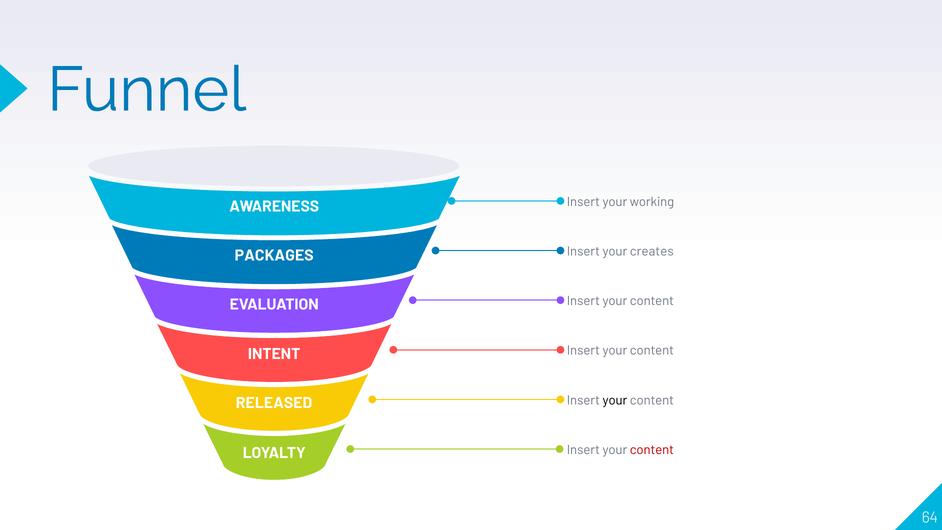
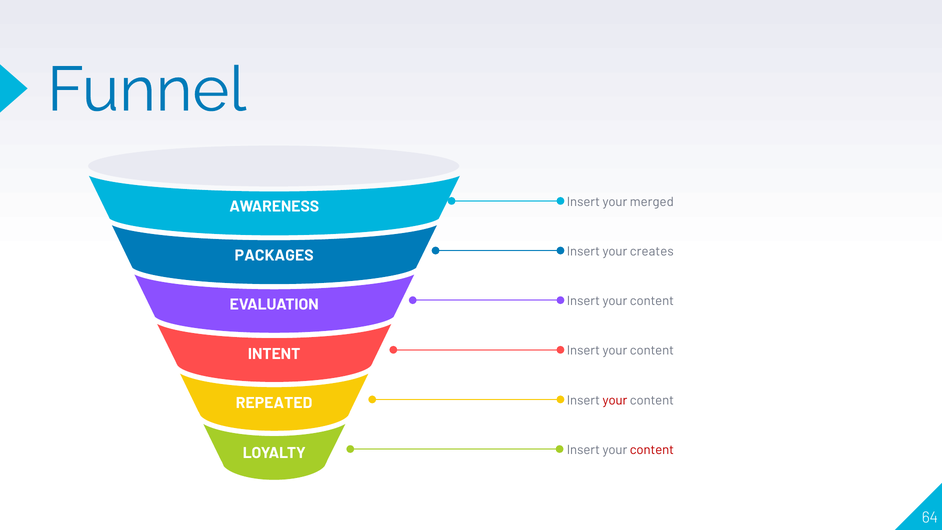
working: working -> merged (652, 202)
your colour: black -> red (615, 400)
RELEASED: RELEASED -> REPEATED (274, 403)
